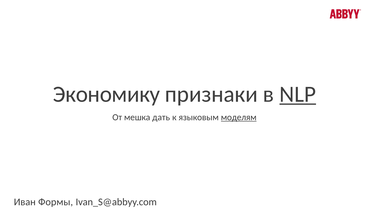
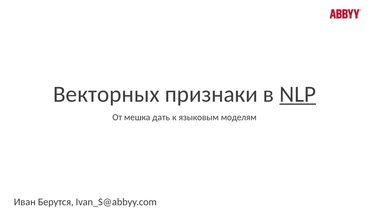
Экономику: Экономику -> Векторных (106, 94)
моделям underline: present -> none (239, 117)
Формы: Формы -> Берутся (56, 202)
